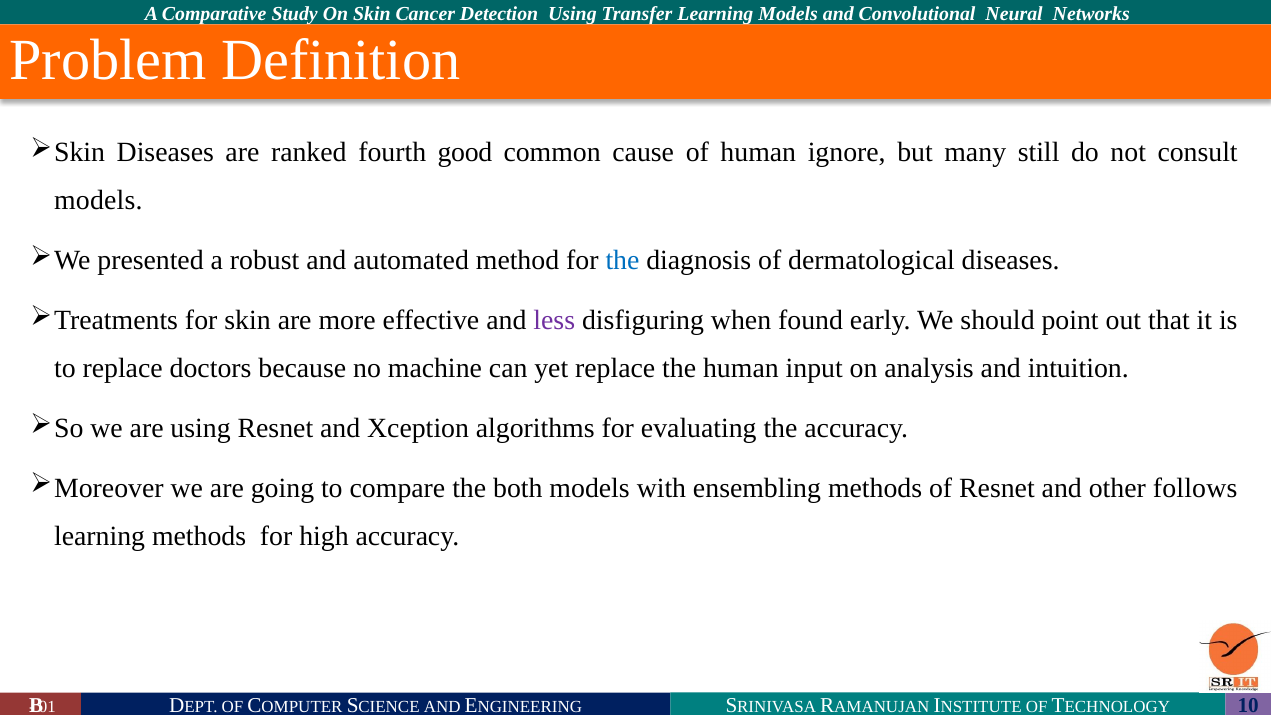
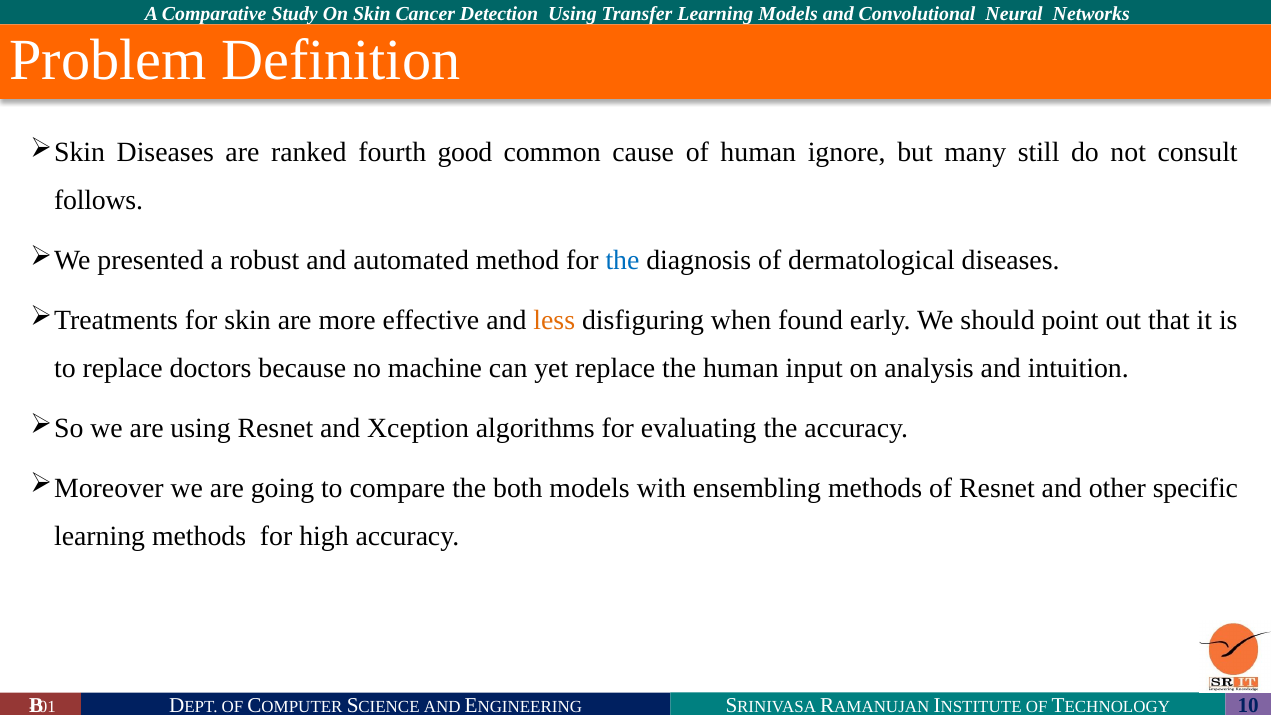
models: models -> follows (99, 200)
less colour: purple -> orange (554, 320)
follows: follows -> specific (1195, 488)
